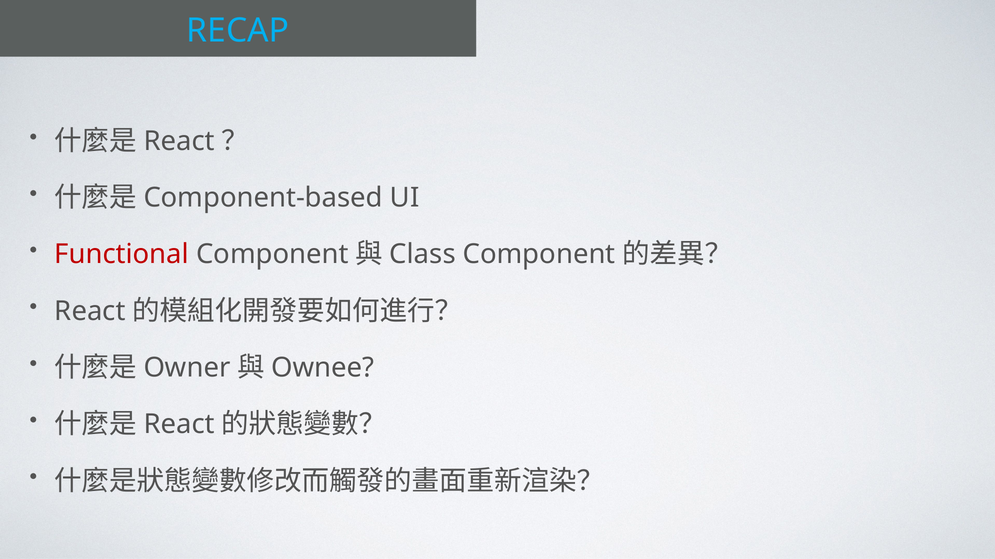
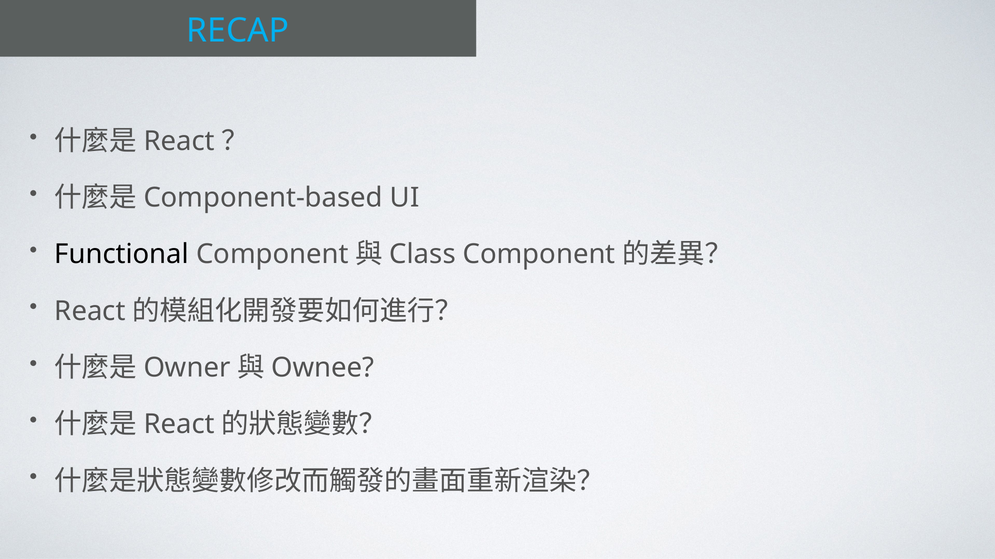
Functional colour: red -> black (122, 255)
